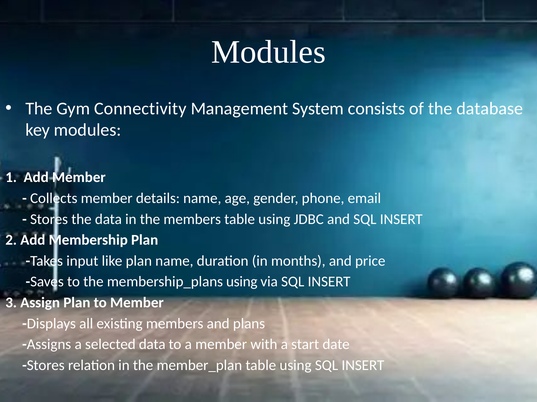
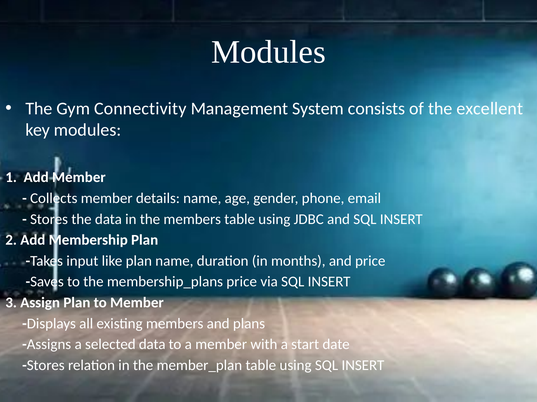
database: database -> excellent (490, 109)
membership_plans using: using -> price (242, 282)
